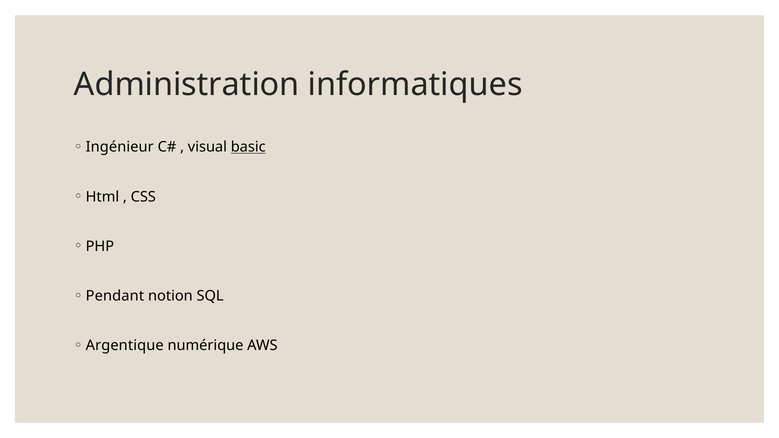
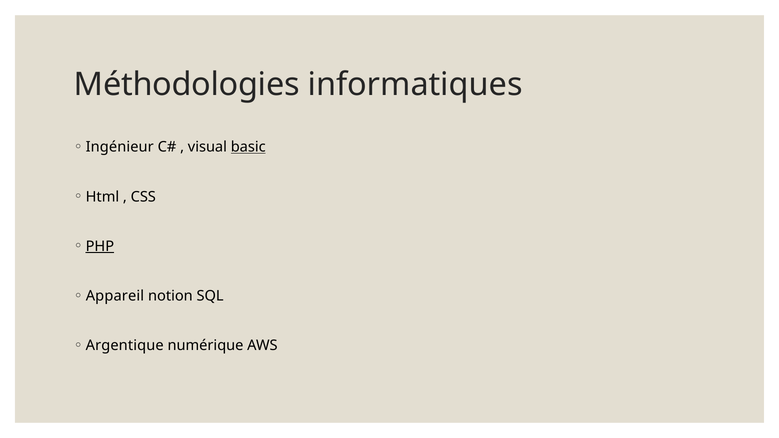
Administration: Administration -> Méthodologies (187, 85)
PHP underline: none -> present (100, 246)
Pendant: Pendant -> Appareil (115, 296)
